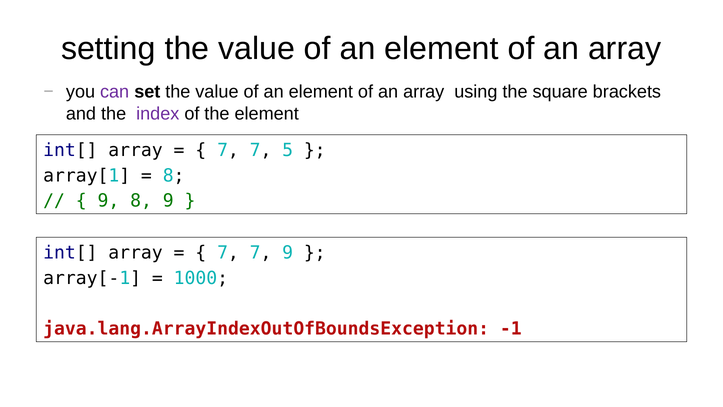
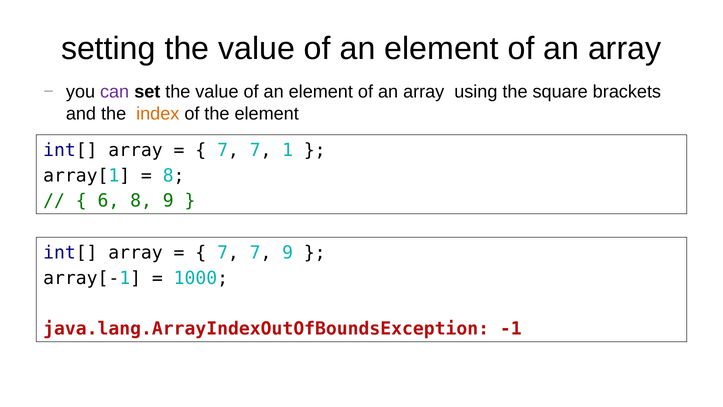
index colour: purple -> orange (158, 114)
5: 5 -> 1 (288, 150)
9: 9 -> 6 (108, 201)
